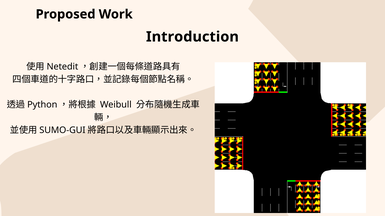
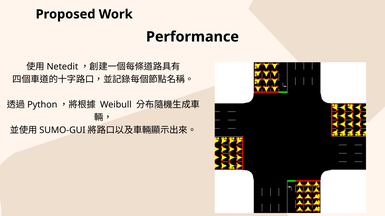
Introduction: Introduction -> Performance (192, 37)
